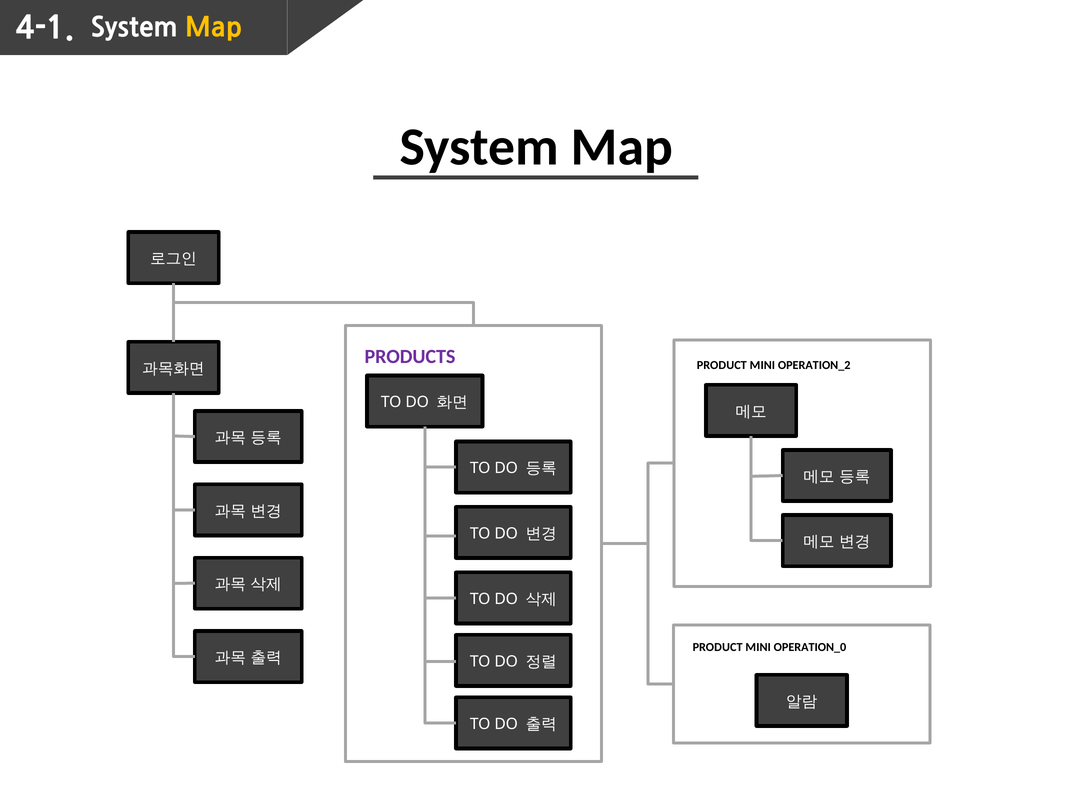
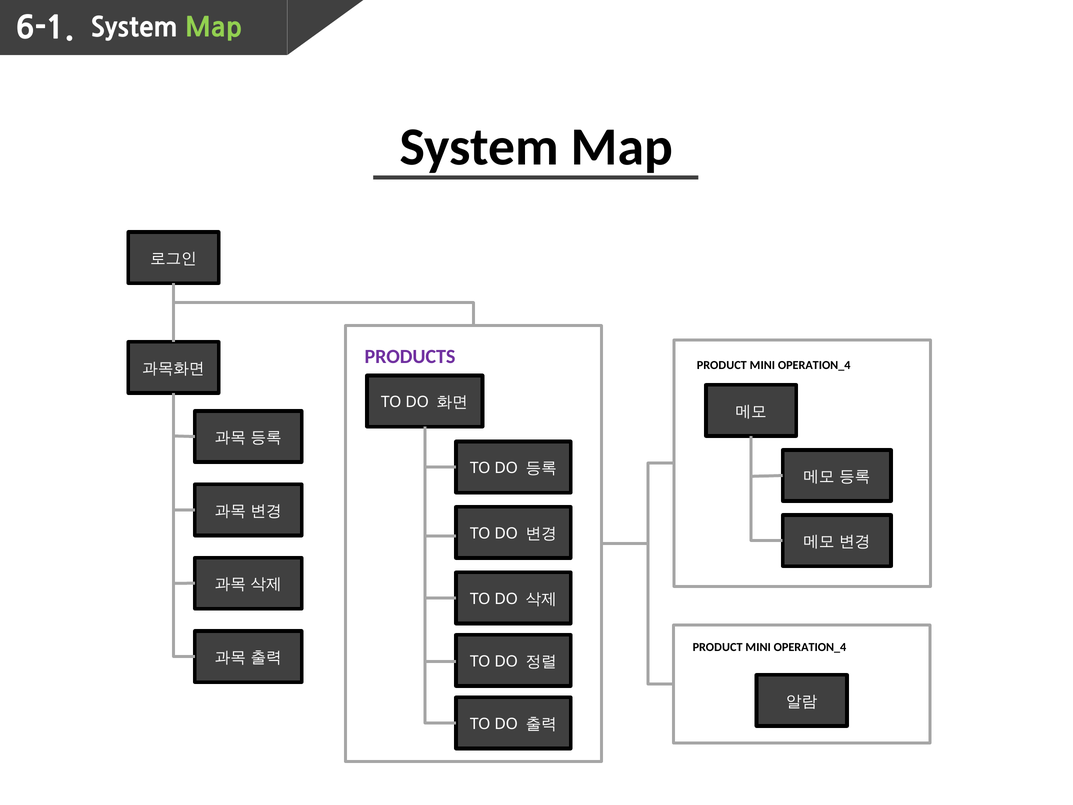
4-1: 4-1 -> 6-1 (45, 28)
Map colour: yellow -> light green (214, 28)
OPERATION_2: OPERATION_2 -> OPERATION_4 (814, 365)
OPERATION_0: OPERATION_0 -> OPERATION_4 (810, 647)
